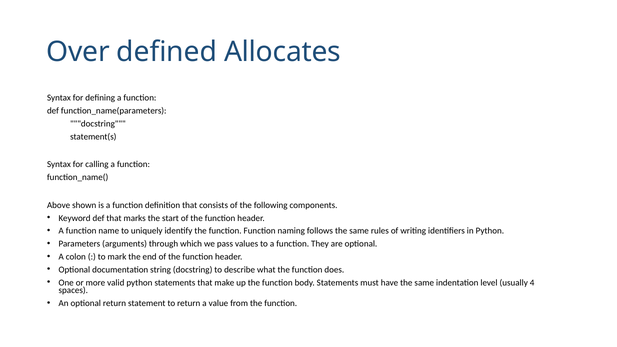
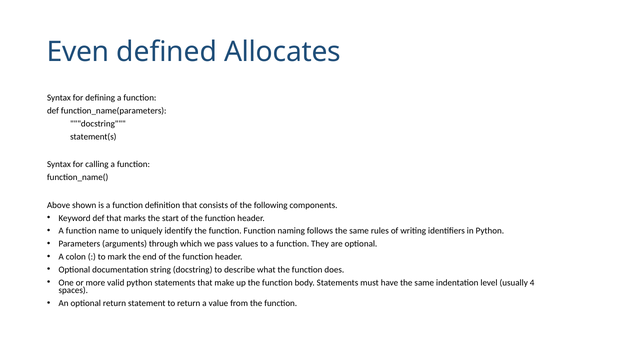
Over: Over -> Even (78, 52)
